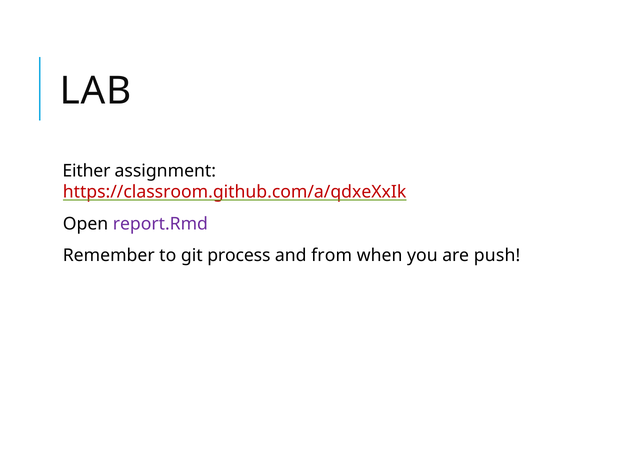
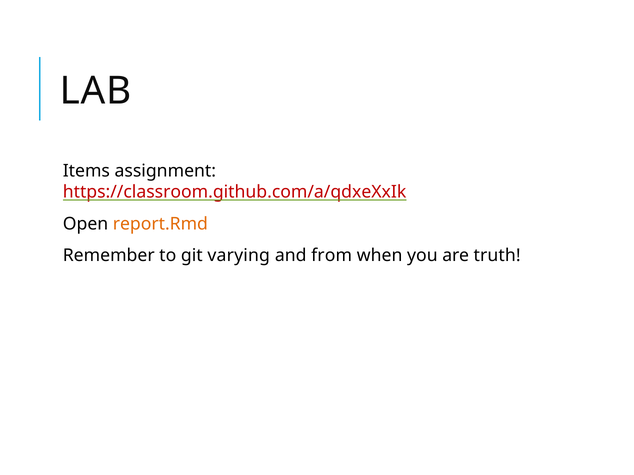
Either: Either -> Items (86, 171)
report.Rmd colour: purple -> orange (160, 224)
process: process -> varying (239, 255)
push: push -> truth (497, 255)
